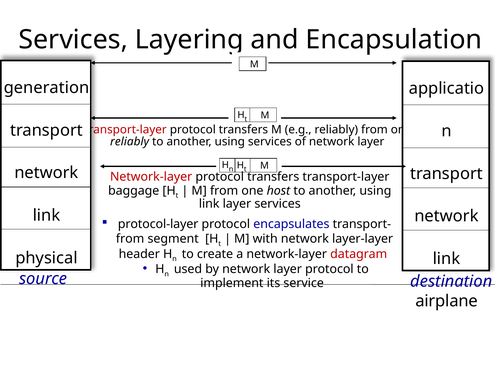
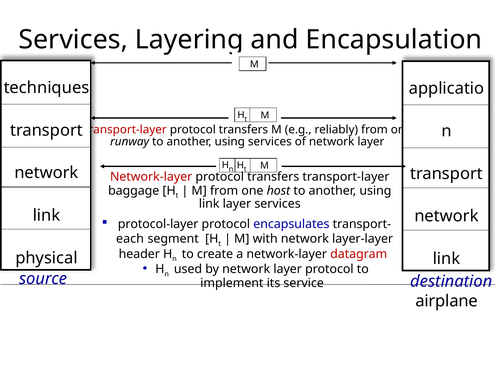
generation: generation -> techniques (46, 88)
reliably: reliably -> runway (130, 142)
from: from -> each (130, 239)
